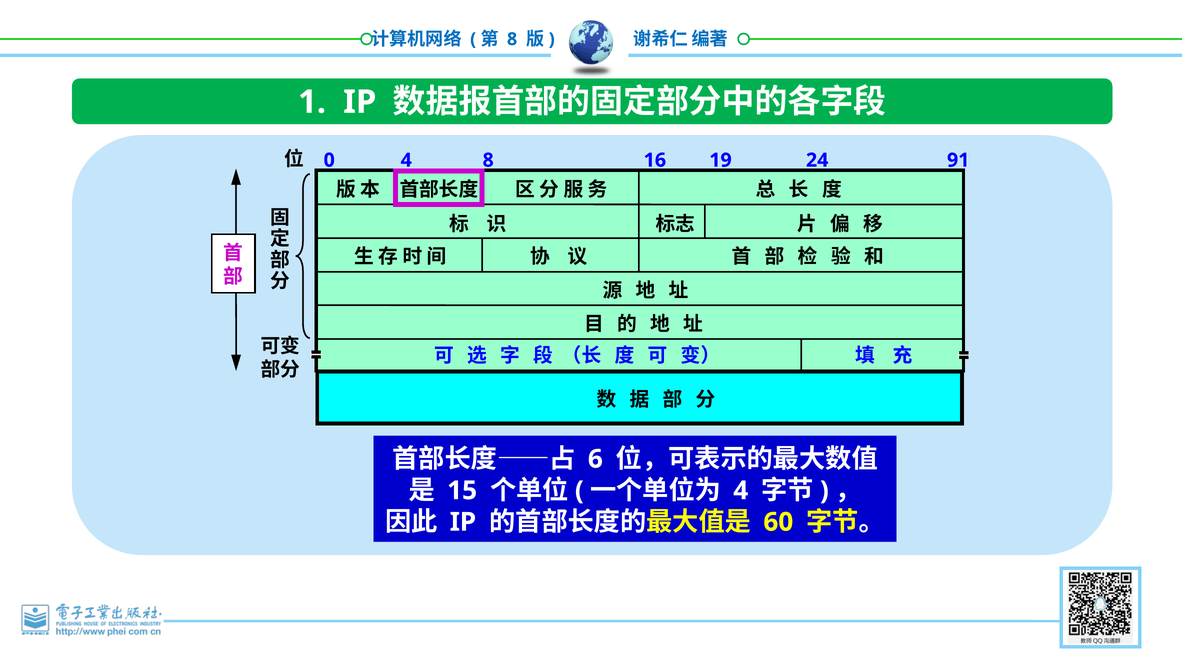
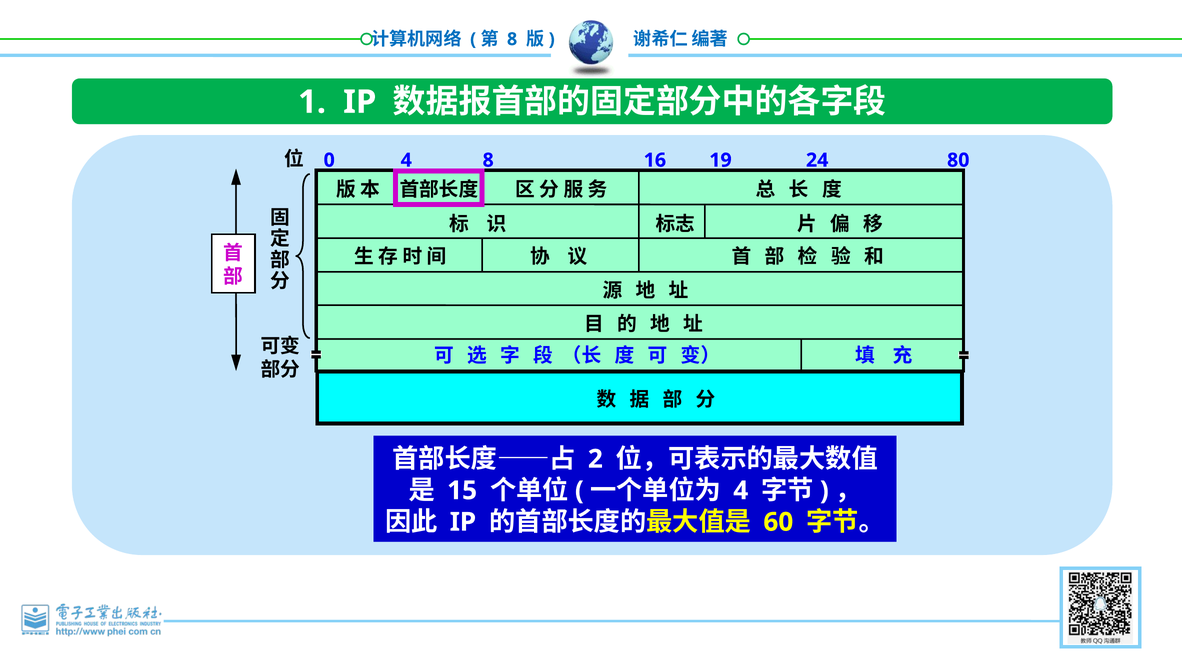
91: 91 -> 80 (958, 160)
6: 6 -> 2 (595, 459)
